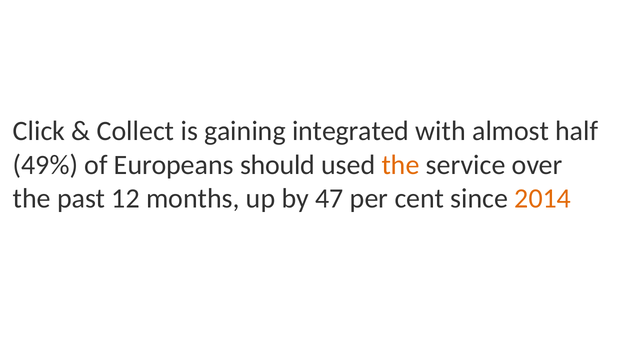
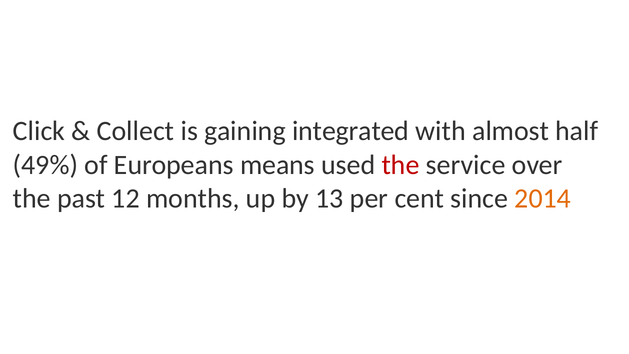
should: should -> means (278, 165)
the colour: orange -> red (401, 165)
47: 47 -> 13 (329, 198)
